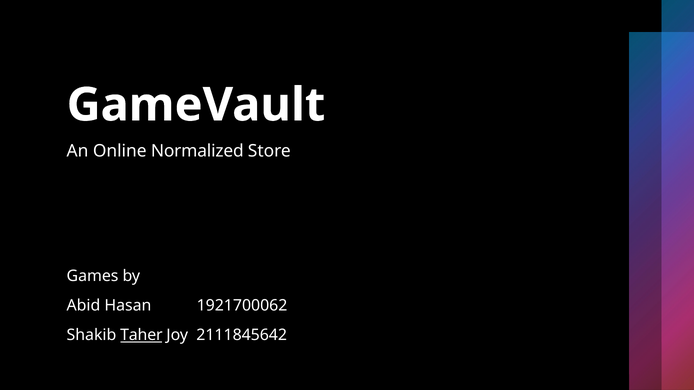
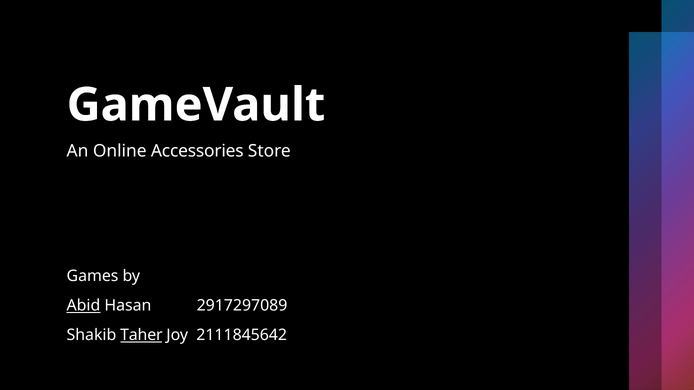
Normalized: Normalized -> Accessories (197, 151)
Abid underline: none -> present (83, 306)
1921700062: 1921700062 -> 2917297089 (242, 306)
